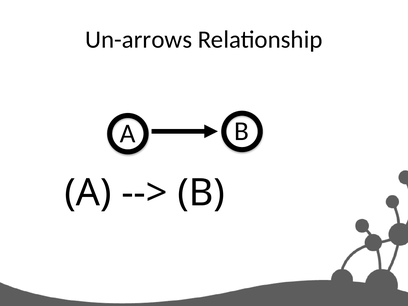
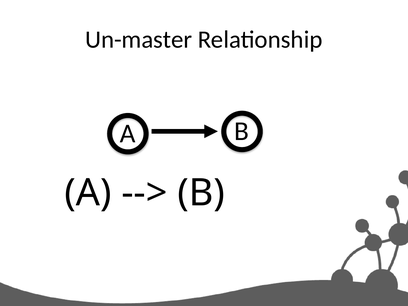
Un-arrows: Un-arrows -> Un-master (139, 39)
